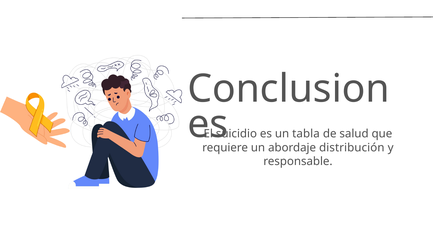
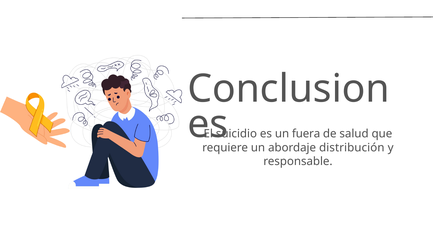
tabla: tabla -> fuera (306, 134)
